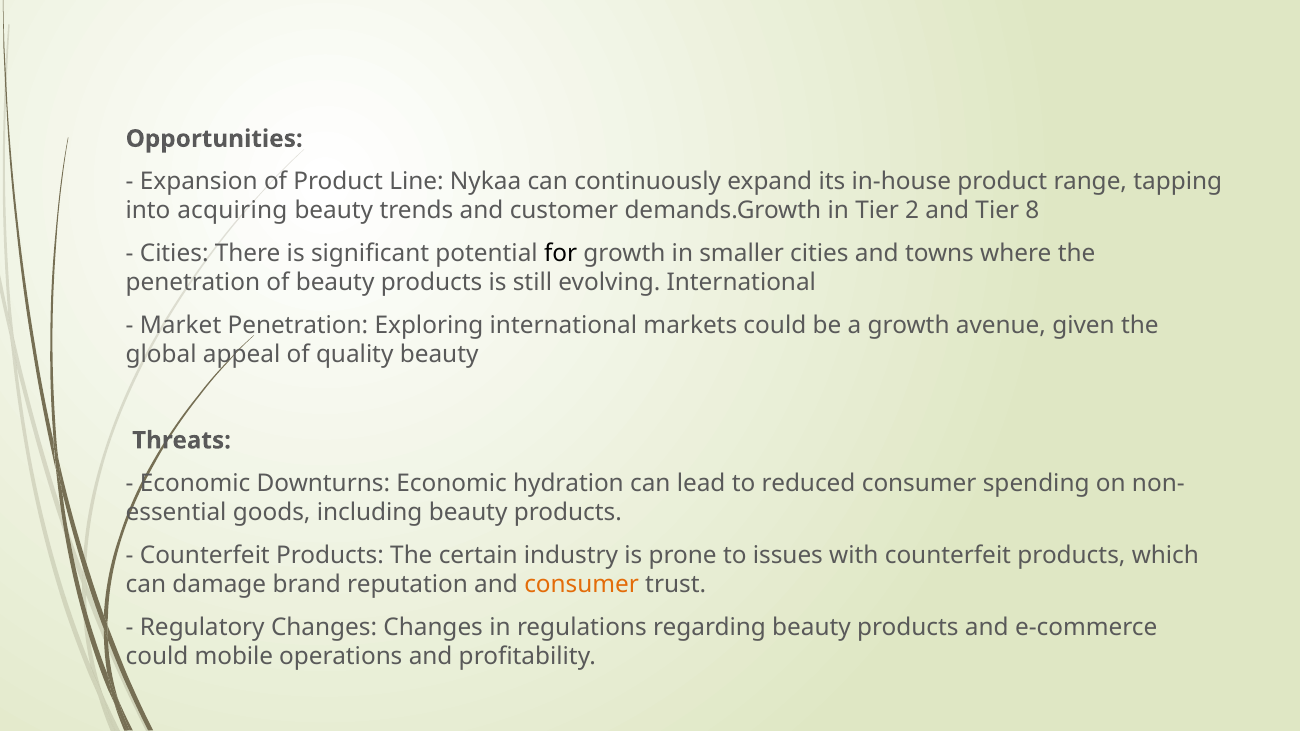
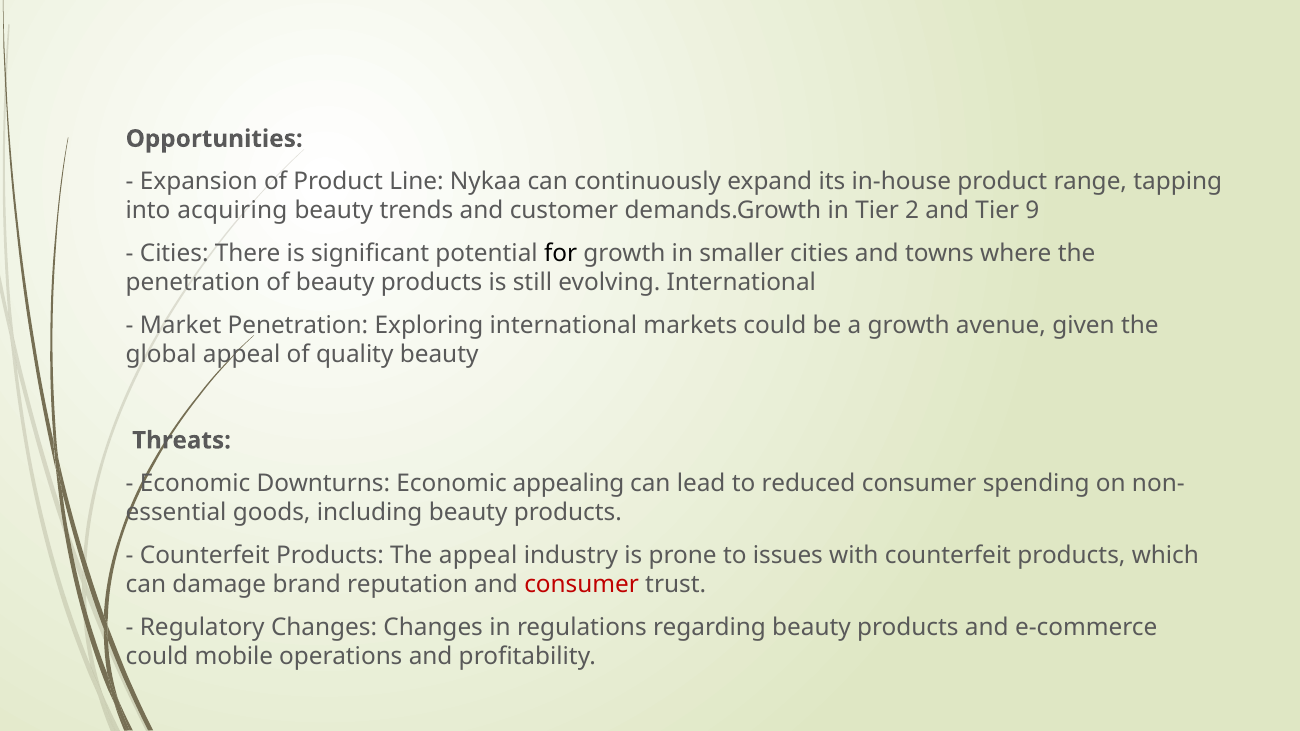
8: 8 -> 9 (1032, 211)
hydration: hydration -> appealing (569, 483)
The certain: certain -> appeal (478, 555)
consumer colour: orange -> red (582, 585)
